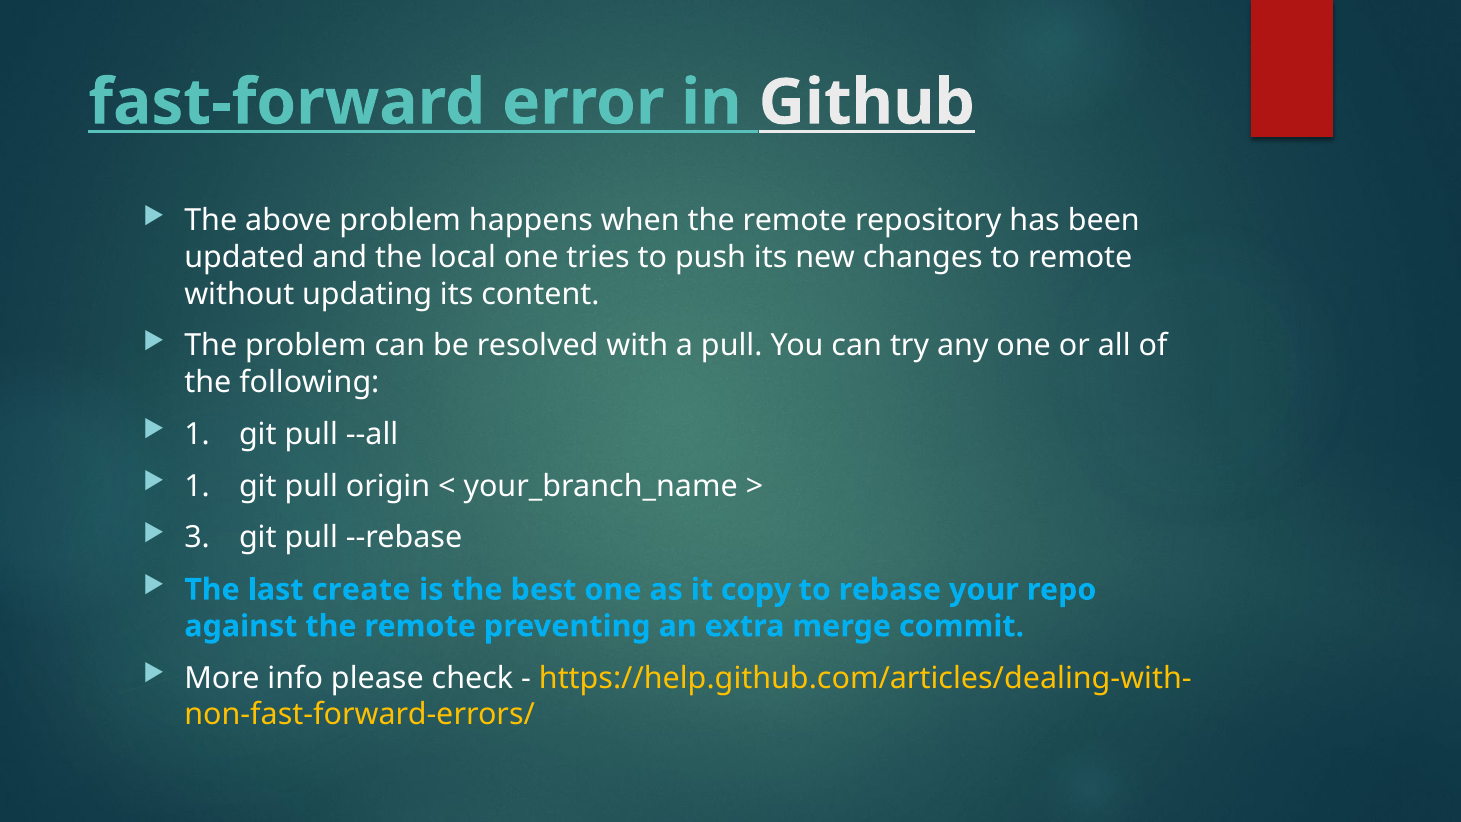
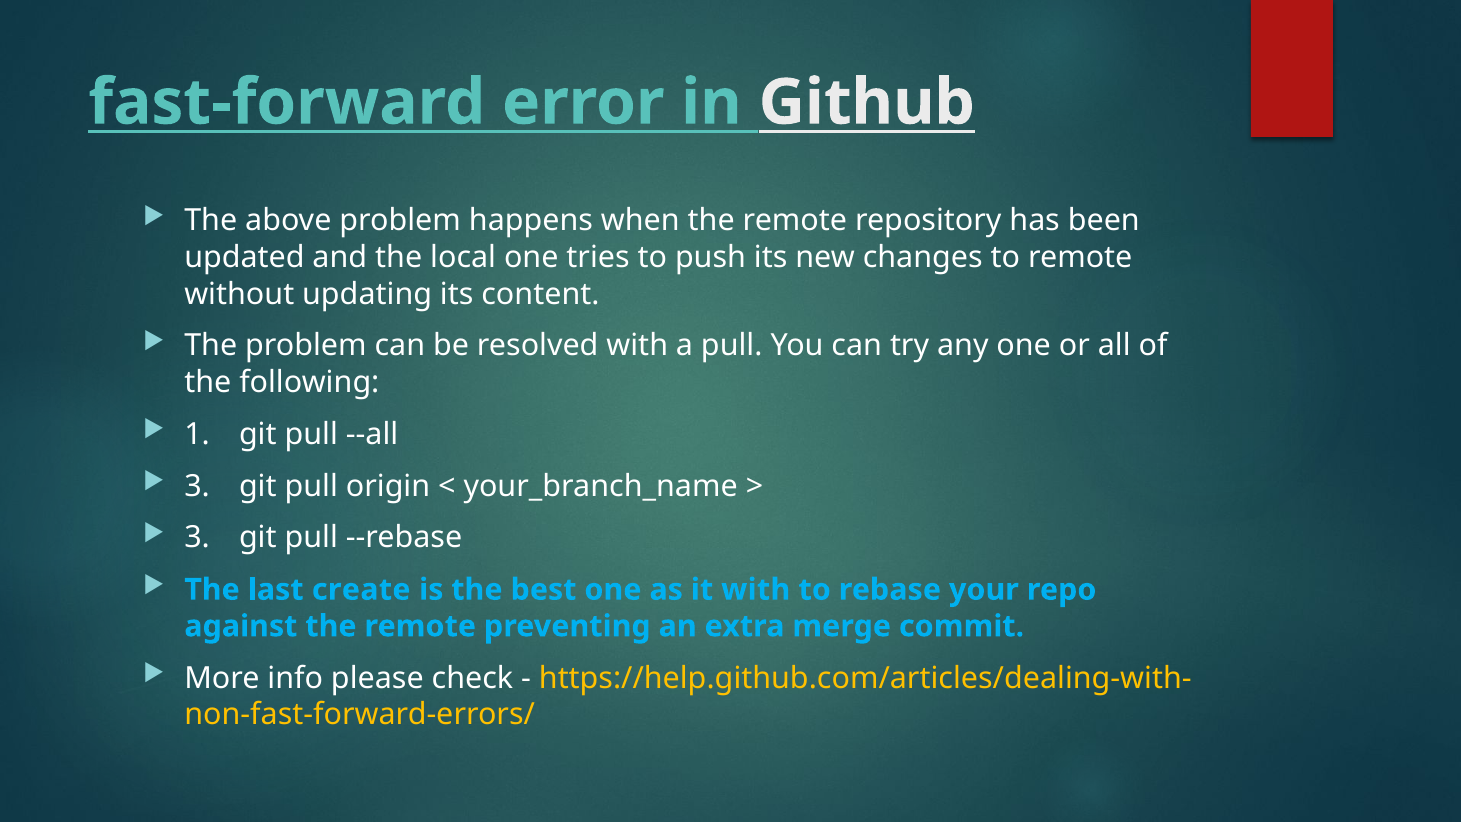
1: 1 -> 3 (197, 486)
it copy: copy -> with (756, 590)
